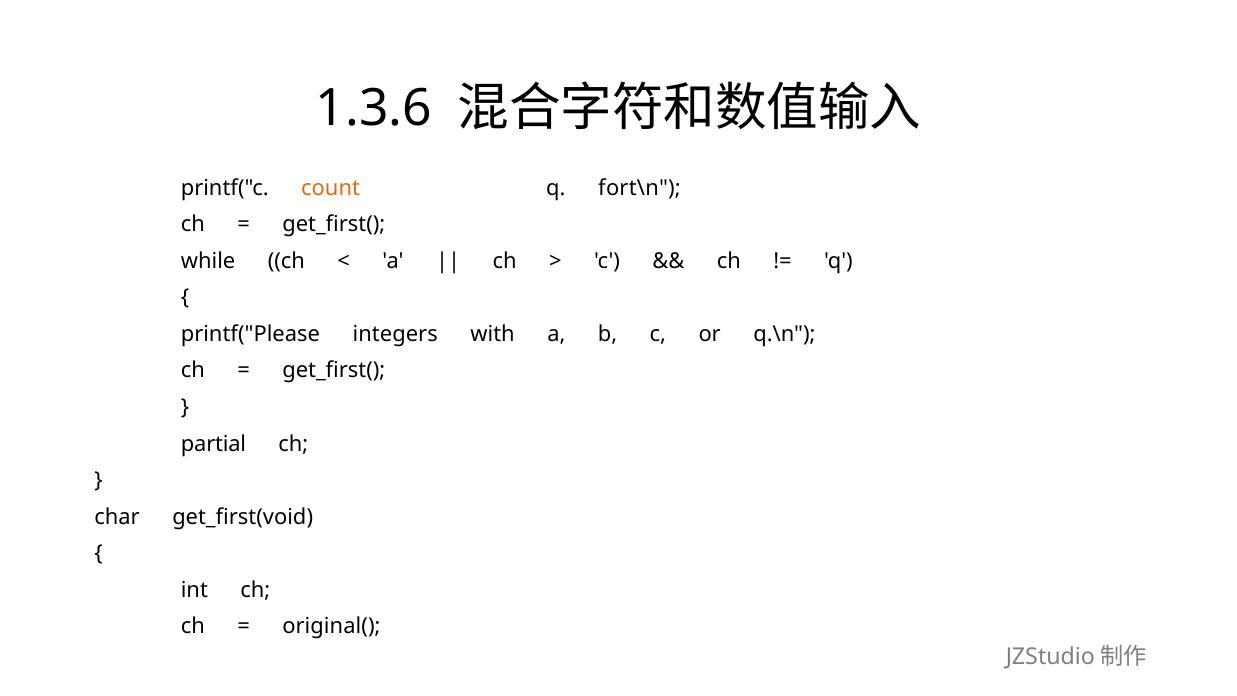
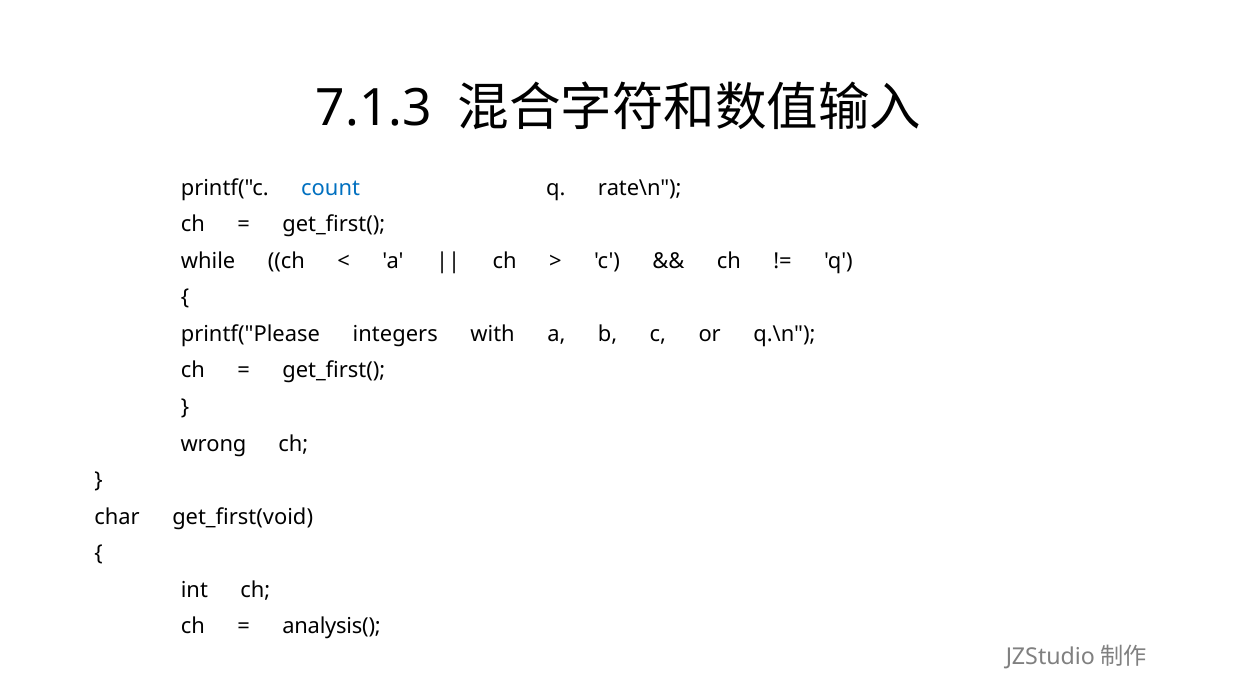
1.3.6: 1.3.6 -> 7.1.3 (374, 108)
count colour: orange -> blue (331, 188)
fort\n: fort\n -> rate\n (640, 188)
partial: partial -> wrong (213, 444)
original(: original( -> analysis( (332, 627)
